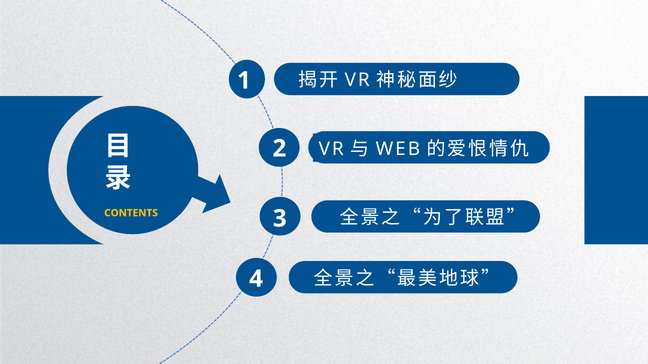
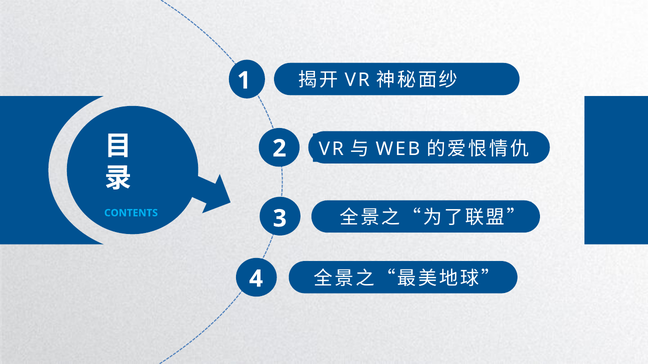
CONTENTS colour: yellow -> light blue (131, 213)
